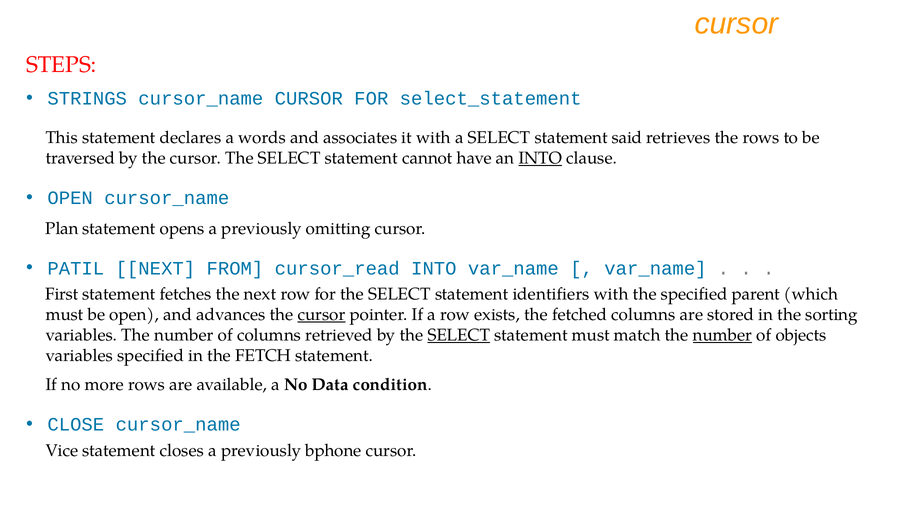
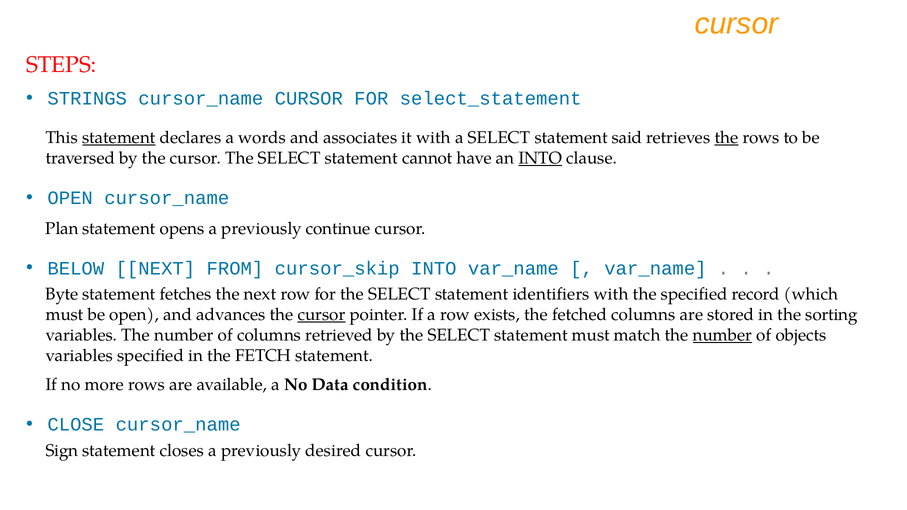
statement underline: none -> present (119, 138)
the underline: none -> present (726, 138)
omitting: omitting -> continue (338, 229)
PATIL: PATIL -> BELOW (76, 268)
cursor_read: cursor_read -> cursor_skip (337, 268)
First: First -> Byte (62, 294)
parent: parent -> record (756, 294)
SELECT underline: present -> none (459, 335)
Vice: Vice -> Sign (62, 451)
bphone: bphone -> desired (333, 451)
